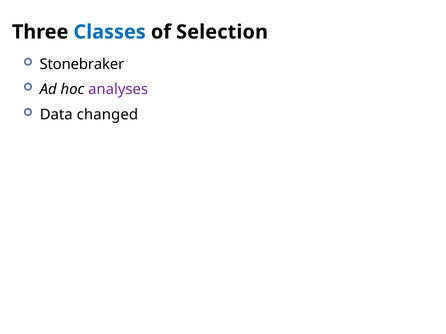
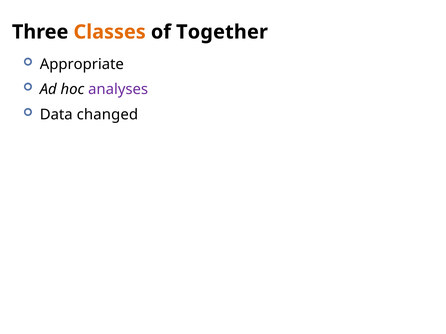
Classes colour: blue -> orange (110, 32)
Selection: Selection -> Together (222, 32)
Stonebraker: Stonebraker -> Appropriate (82, 64)
